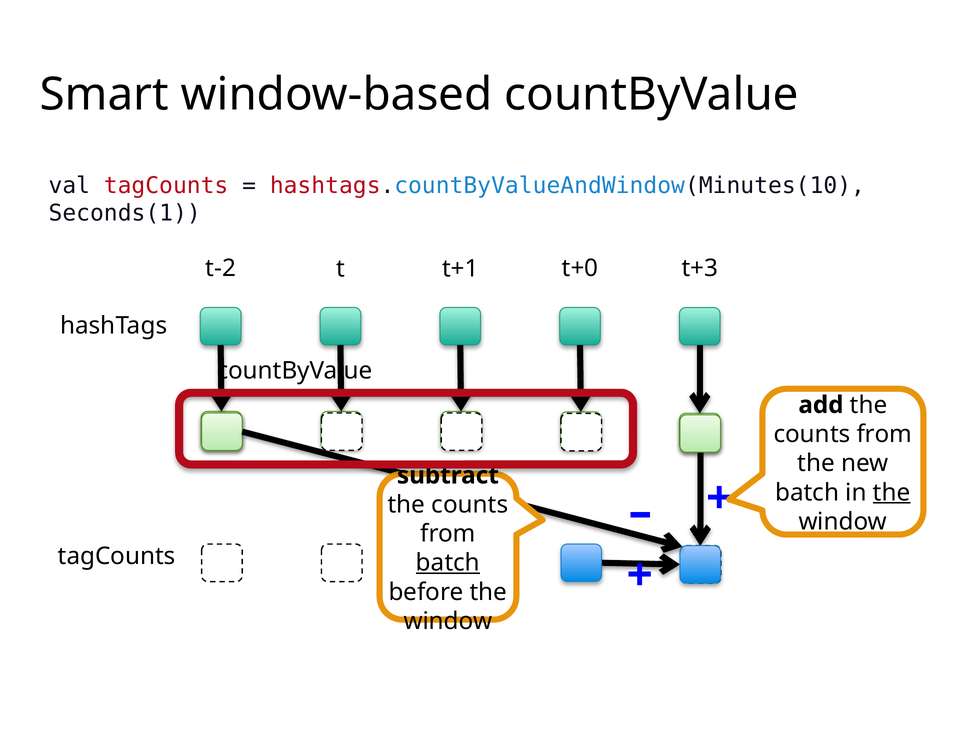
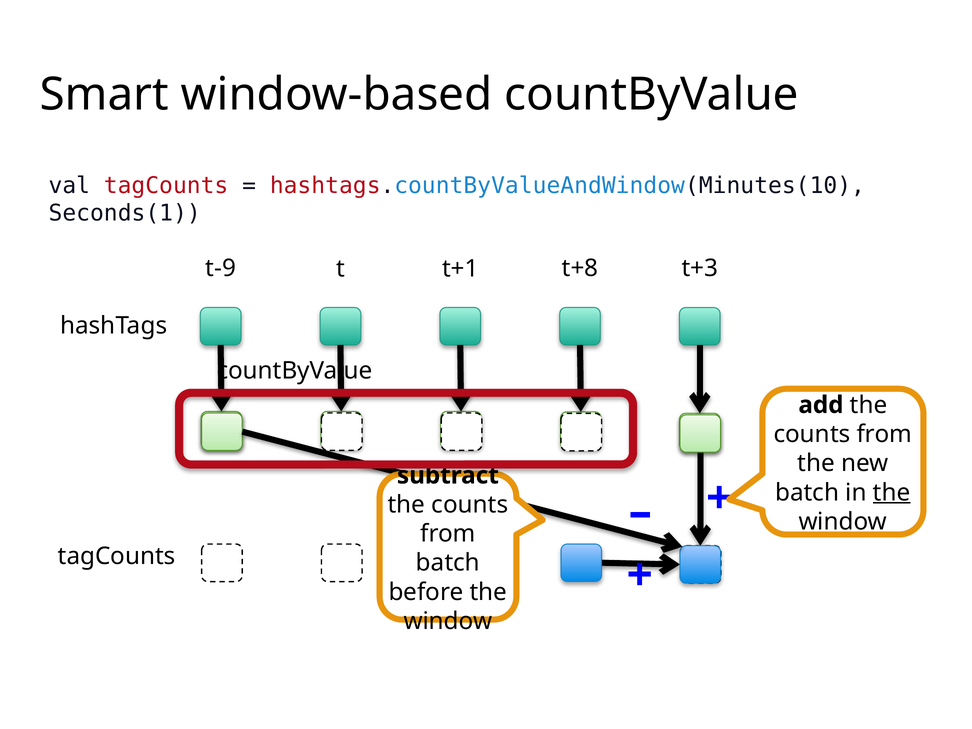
t-2: t-2 -> t-9 (221, 268)
t+0: t+0 -> t+8 (580, 268)
batch underline: present -> none (448, 563)
